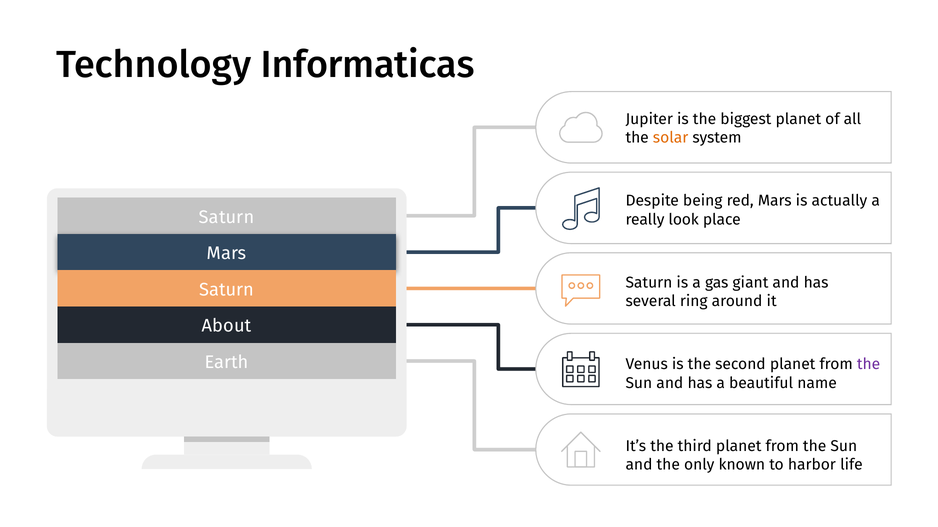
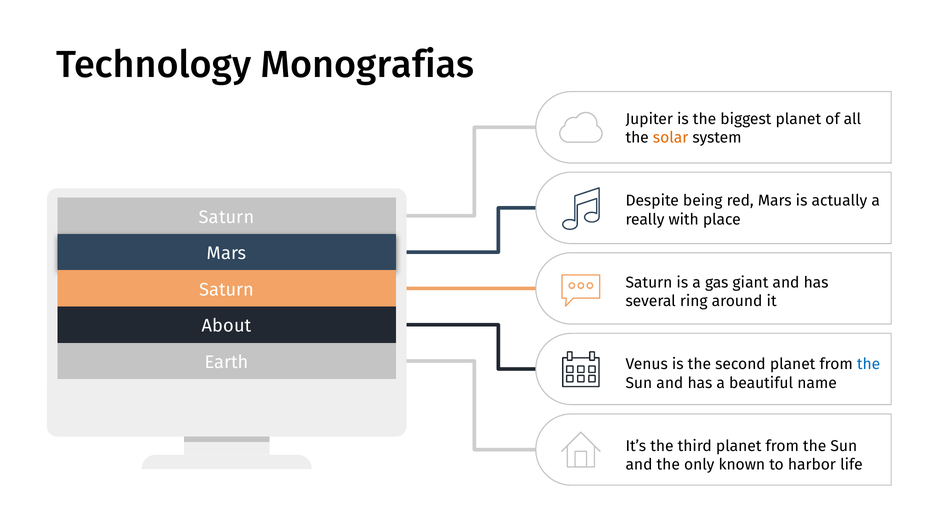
Informaticas: Informaticas -> Monografias (368, 65)
look: look -> with (684, 220)
the colour: purple -> blue (869, 365)
